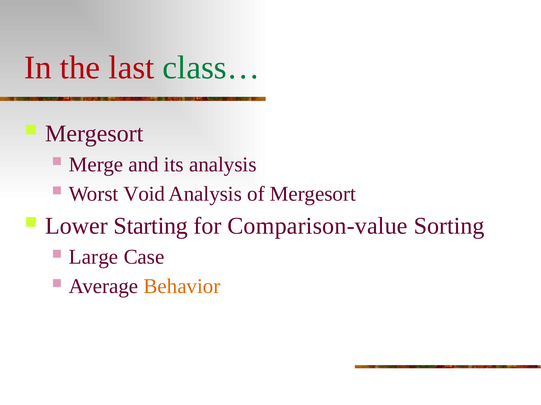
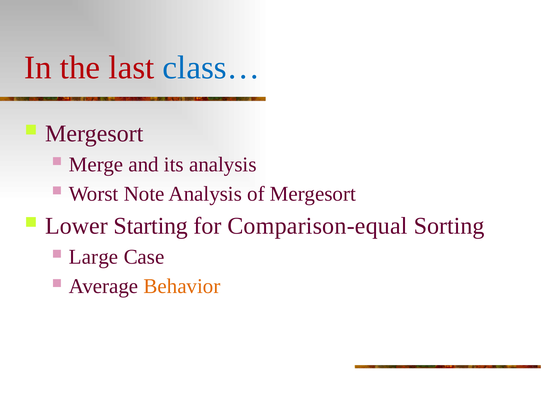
class… colour: green -> blue (211, 68)
Void: Void -> Note (144, 194)
Comparison-value: Comparison-value -> Comparison-equal (318, 226)
